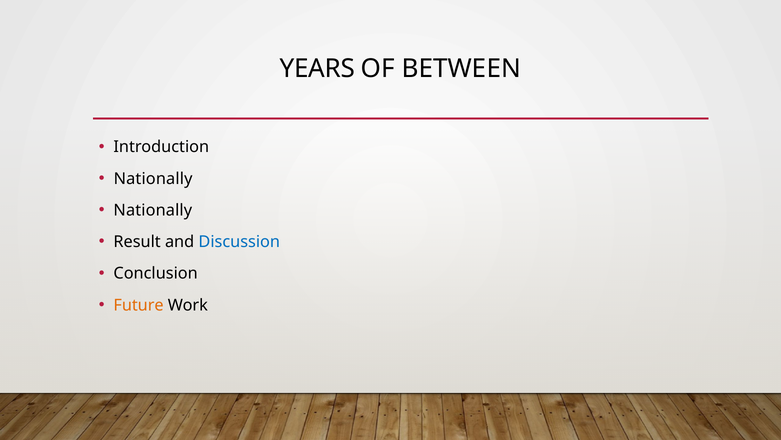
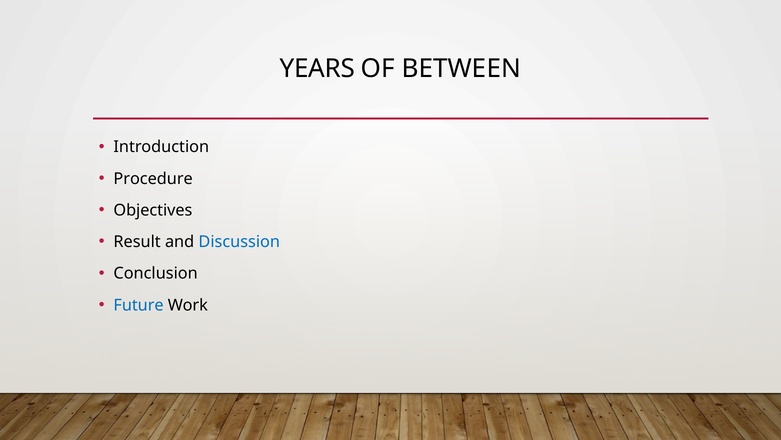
Nationally: Nationally -> Procedure (153, 178)
Nationally: Nationally -> Objectives (153, 210)
Future colour: orange -> blue (139, 305)
